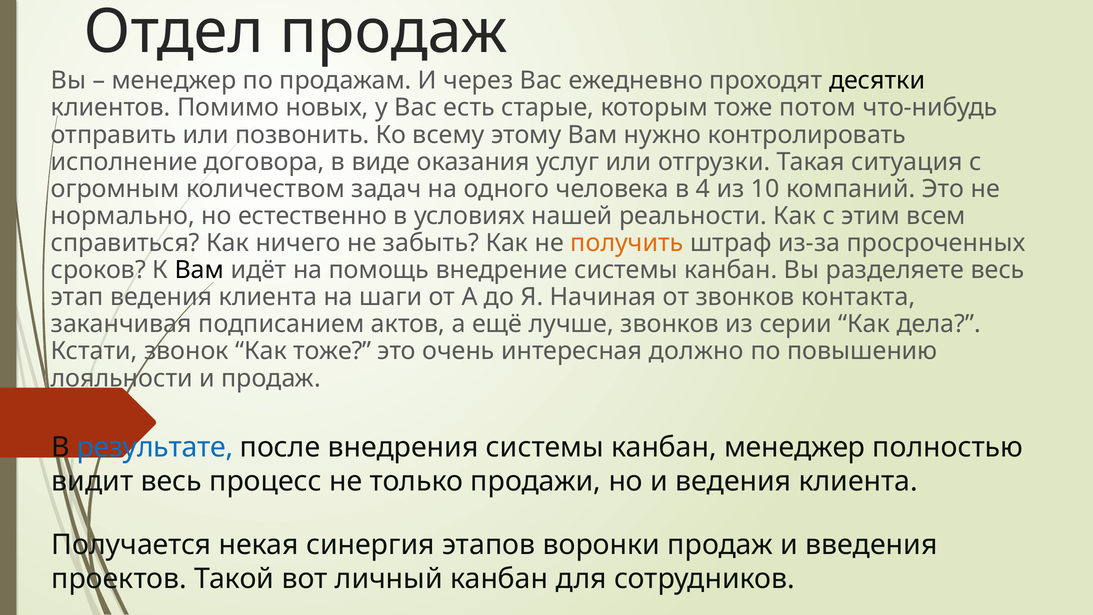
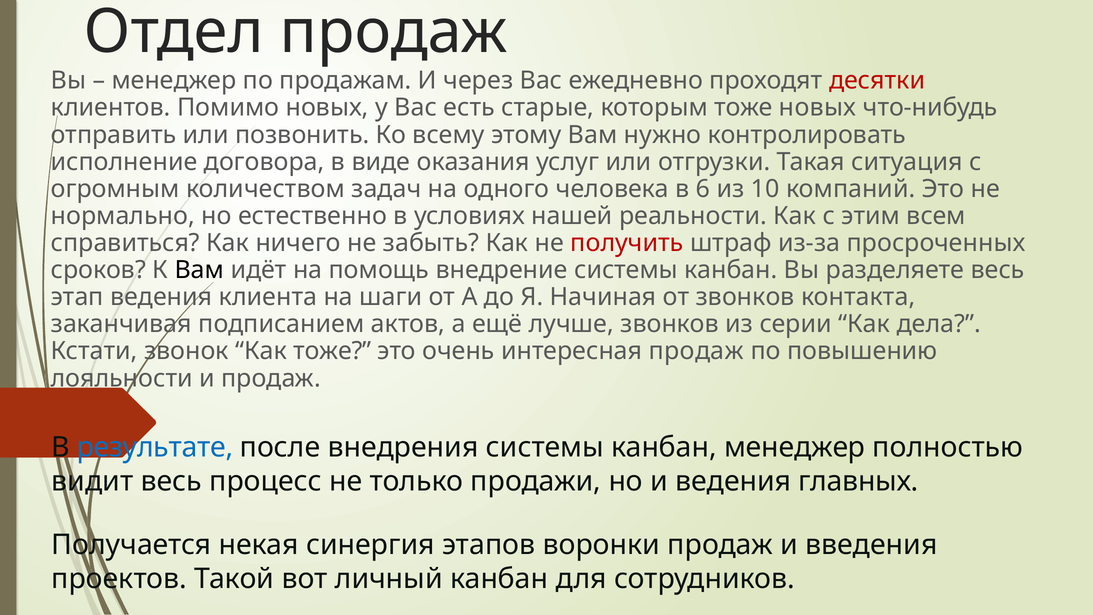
десятки colour: black -> red (877, 81)
тоже потом: потом -> новых (818, 108)
4: 4 -> 6 (703, 189)
получить colour: orange -> red (627, 243)
интересная должно: должно -> продаж (696, 351)
и ведения клиента: клиента -> главных (858, 481)
